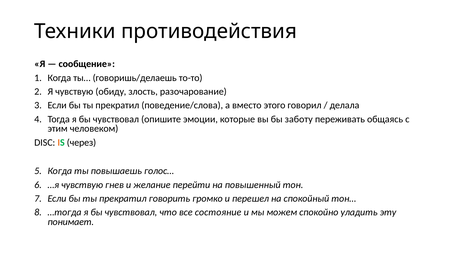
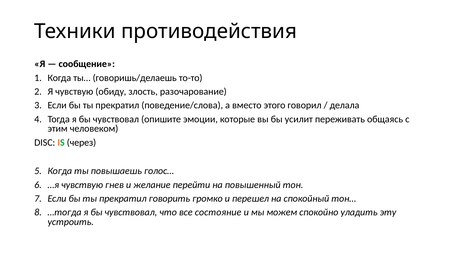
заботу: заботу -> усилит (299, 119)
понимает: понимает -> устроить (71, 222)
